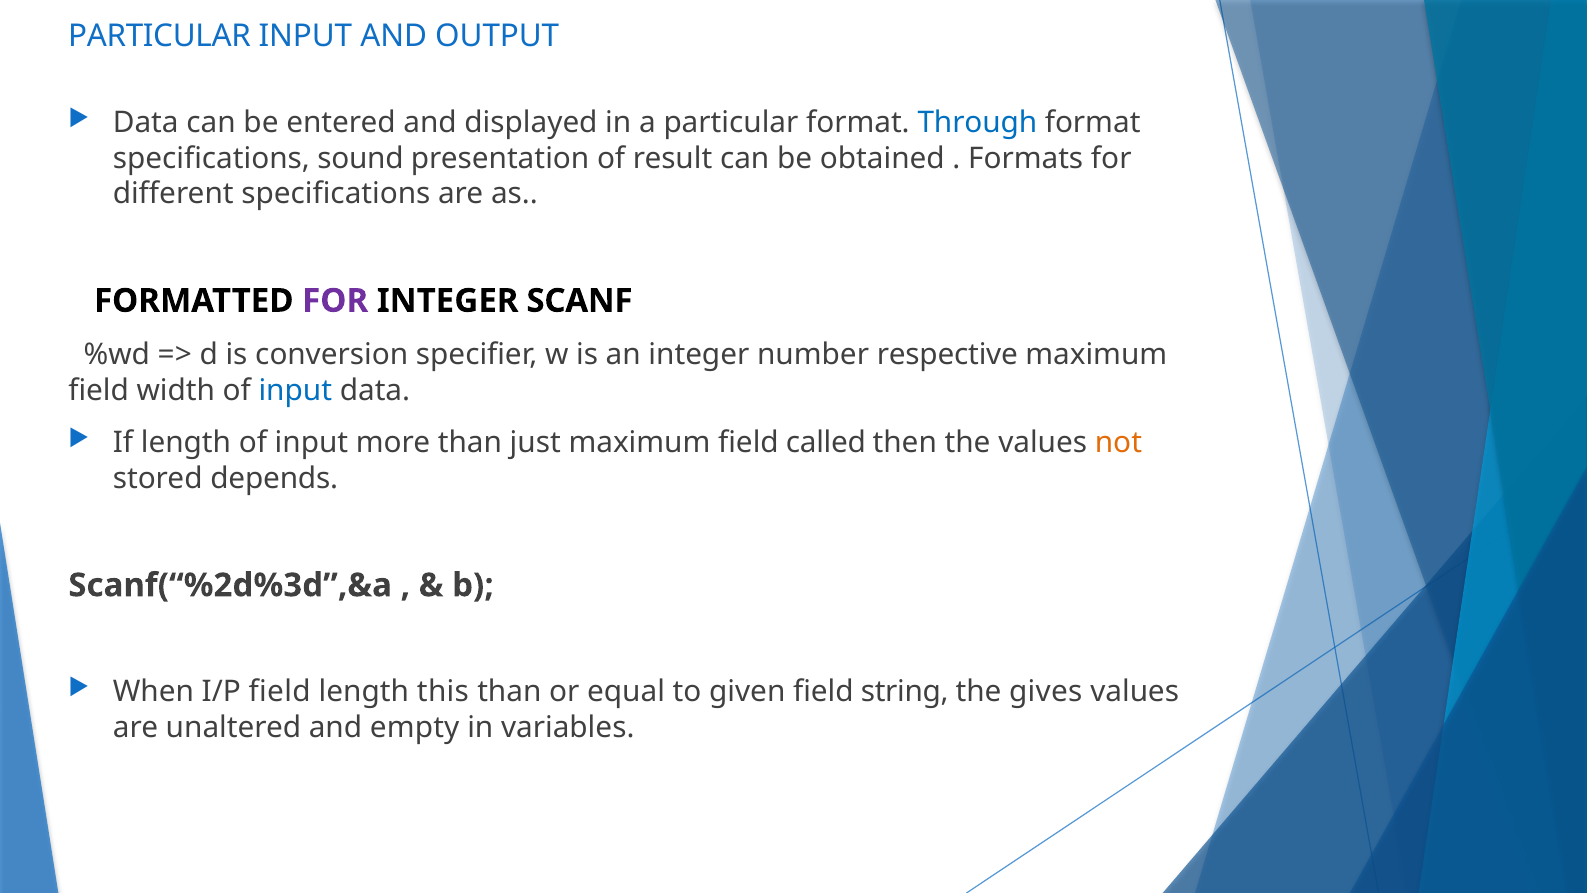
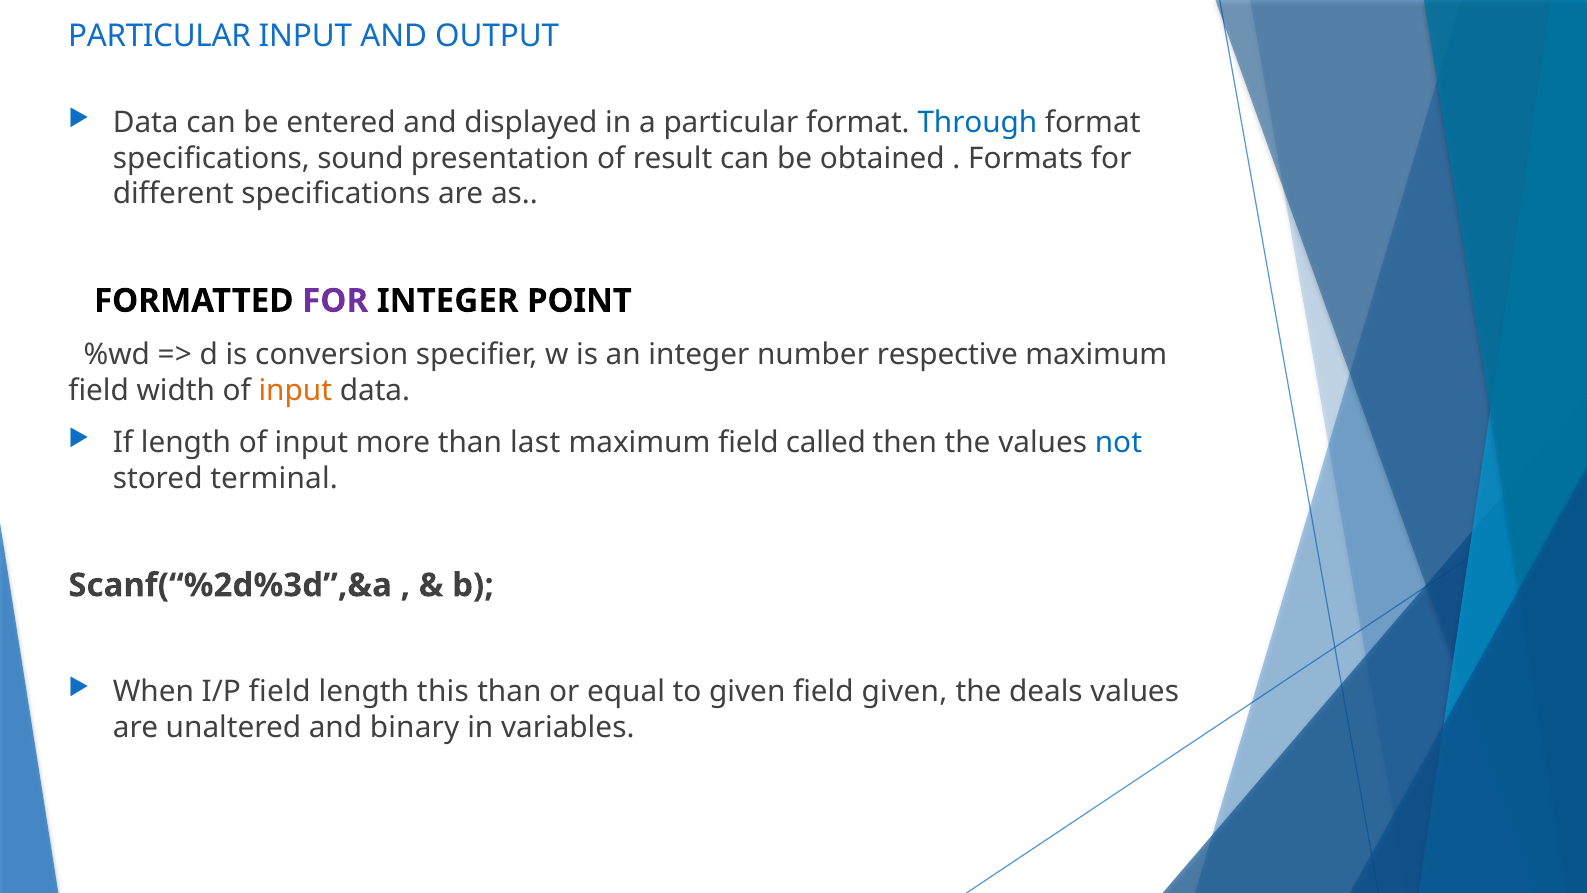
SCANF: SCANF -> POINT (579, 301)
input colour: blue -> orange (295, 390)
just: just -> last (535, 443)
not colour: orange -> blue (1118, 443)
depends: depends -> terminal (274, 478)
field string: string -> given (904, 691)
gives: gives -> deals (1046, 691)
empty: empty -> binary (415, 727)
